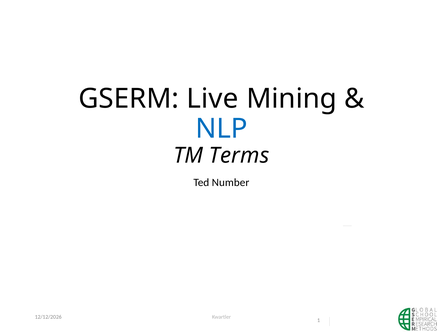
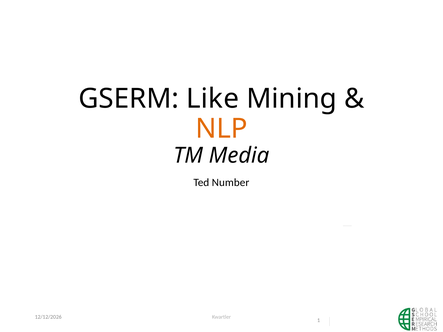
Live: Live -> Like (213, 99)
NLP colour: blue -> orange (221, 129)
Terms: Terms -> Media (239, 156)
